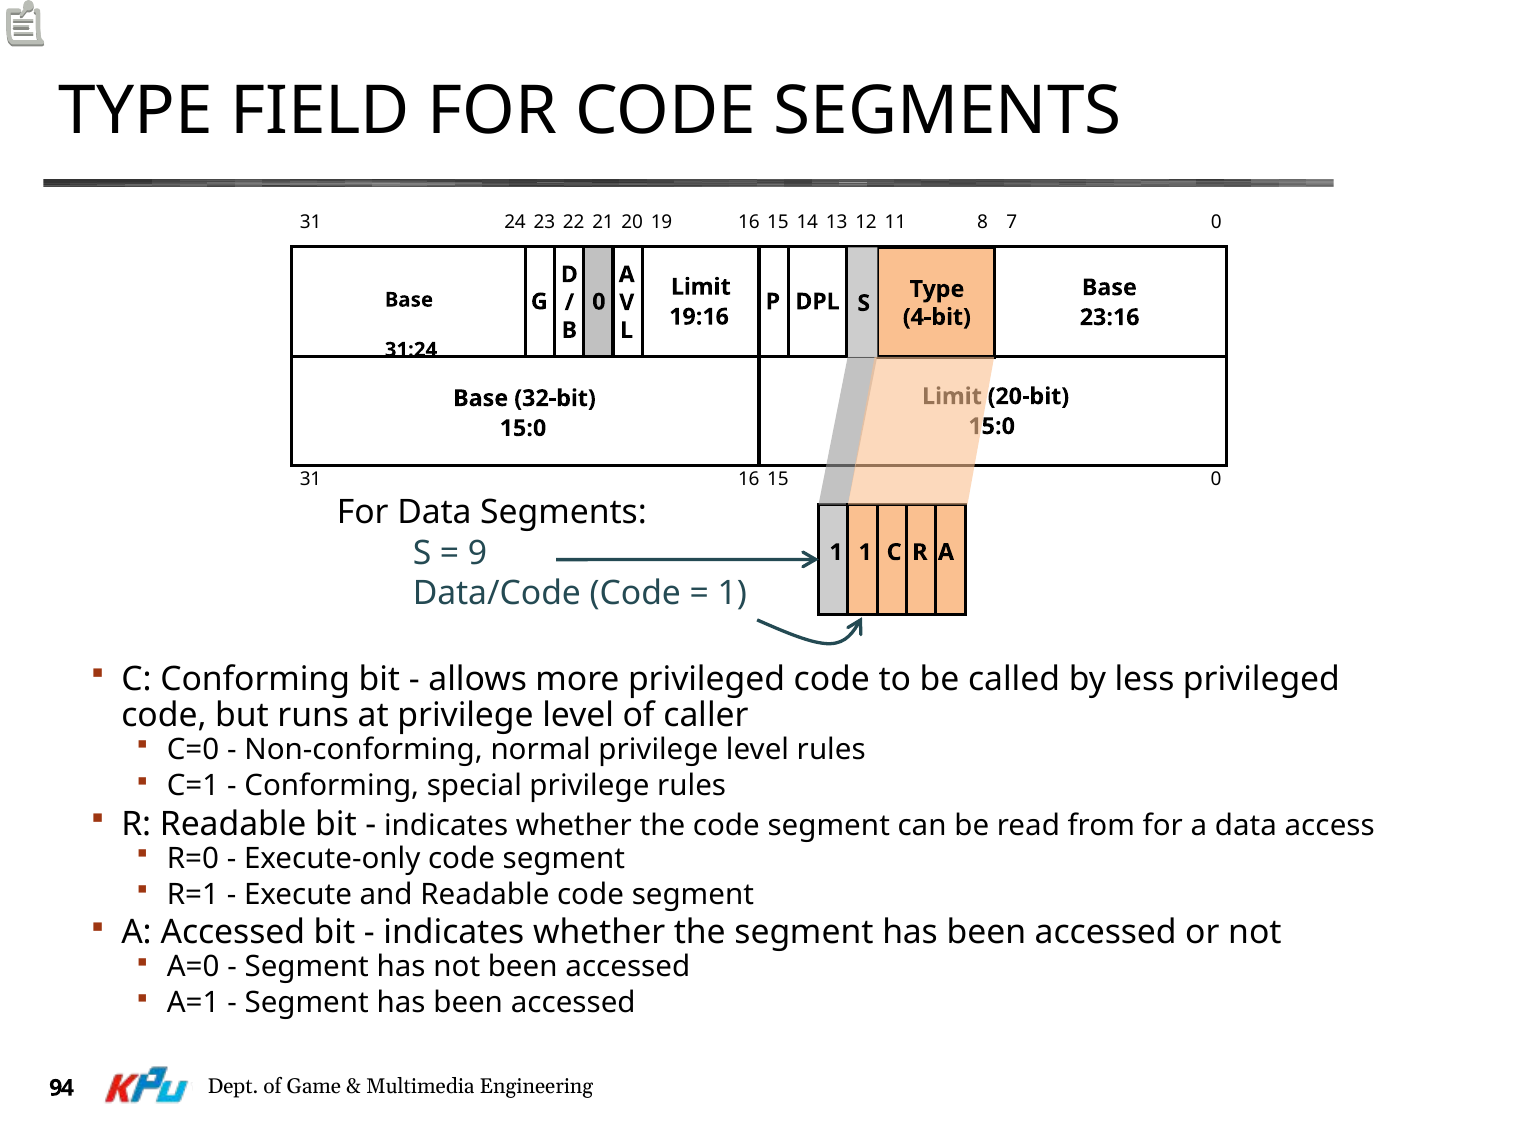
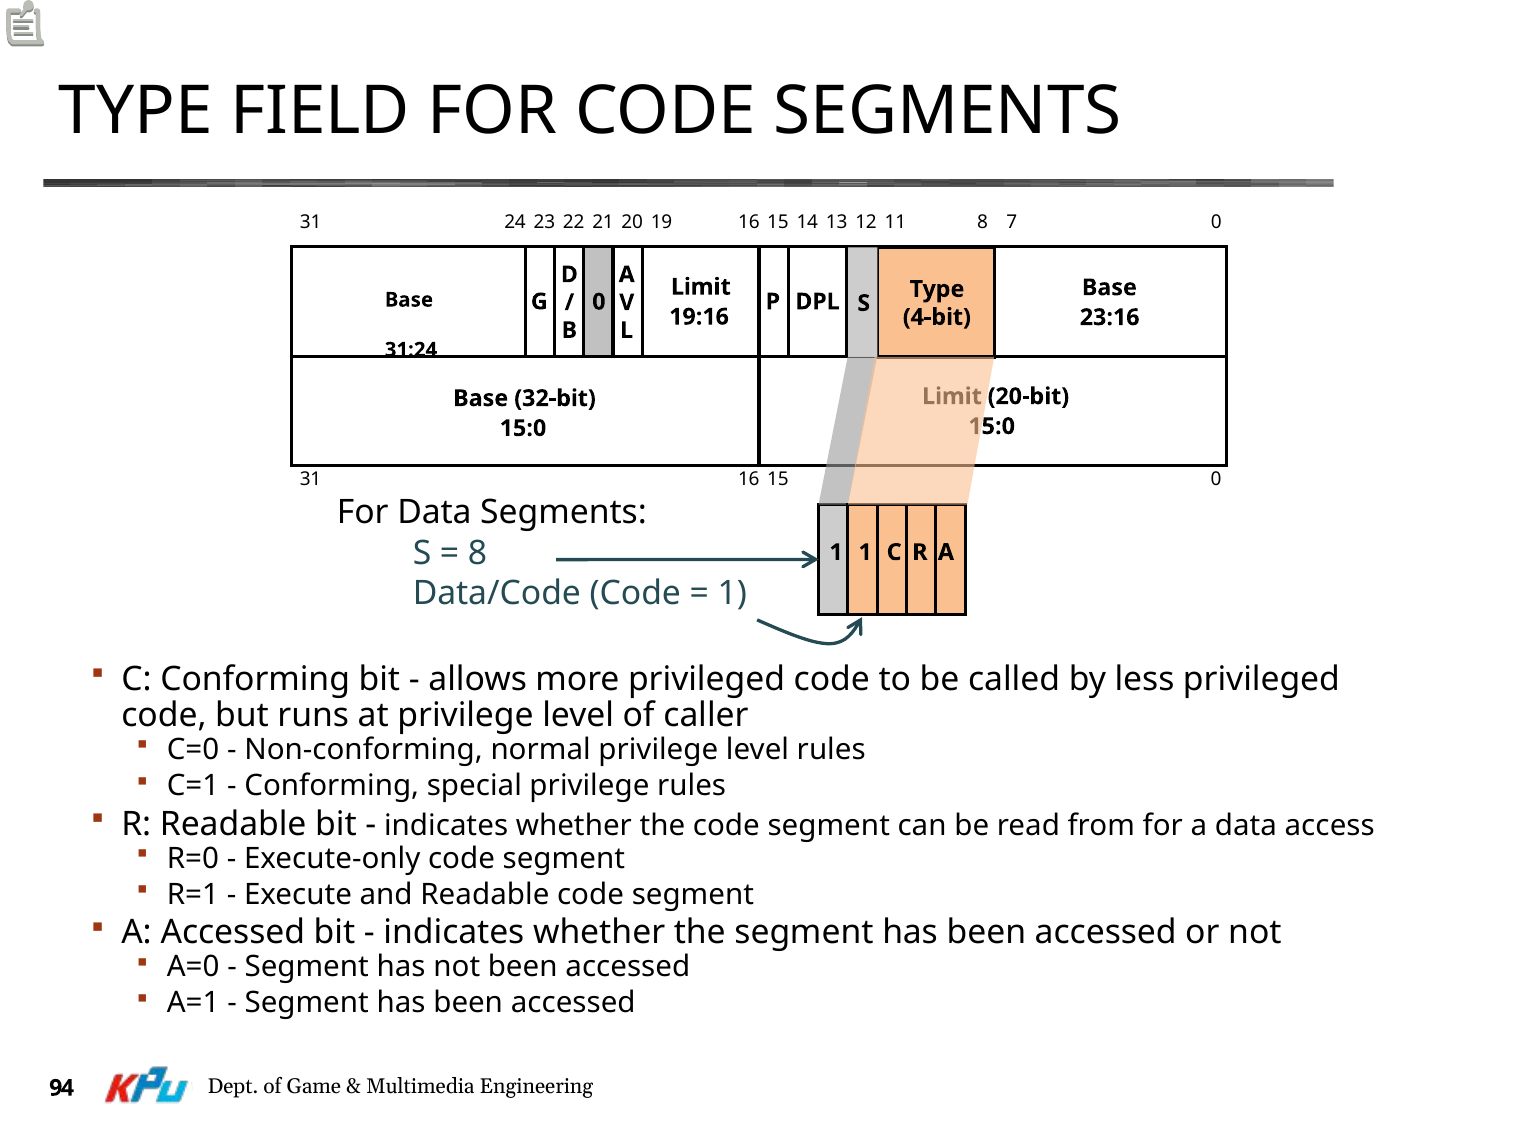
9: 9 -> 8 (478, 553)
